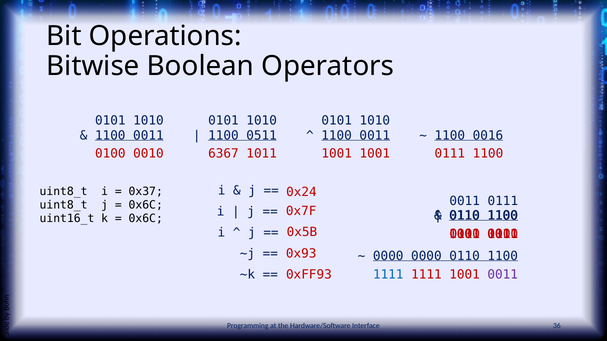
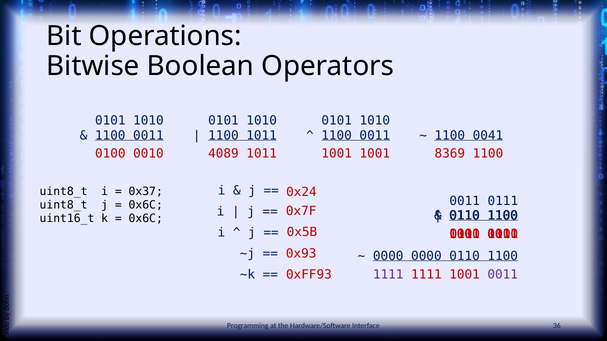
1100 0511: 0511 -> 1011 (262, 136)
0016: 0016 -> 0041 (488, 136)
6367: 6367 -> 4089 (223, 154)
1001 0111: 0111 -> 8369 (450, 154)
1111 colour: blue -> purple (388, 275)
